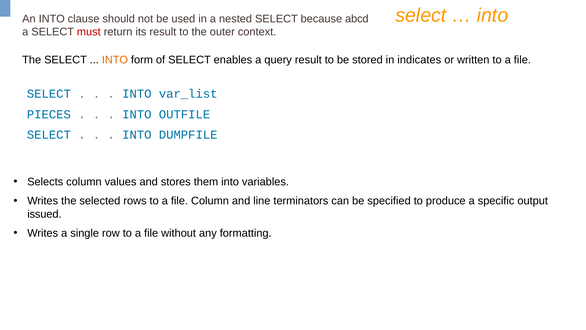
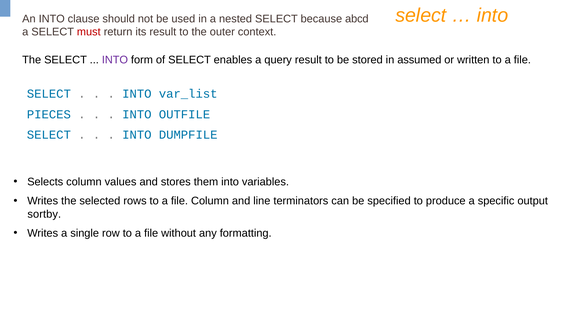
INTO colour: orange -> purple (115, 60)
indicates: indicates -> assumed (419, 60)
issued: issued -> sortby (44, 214)
